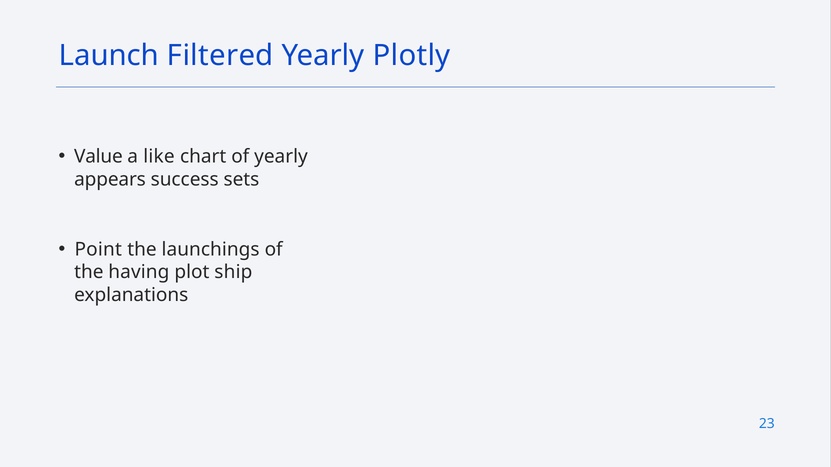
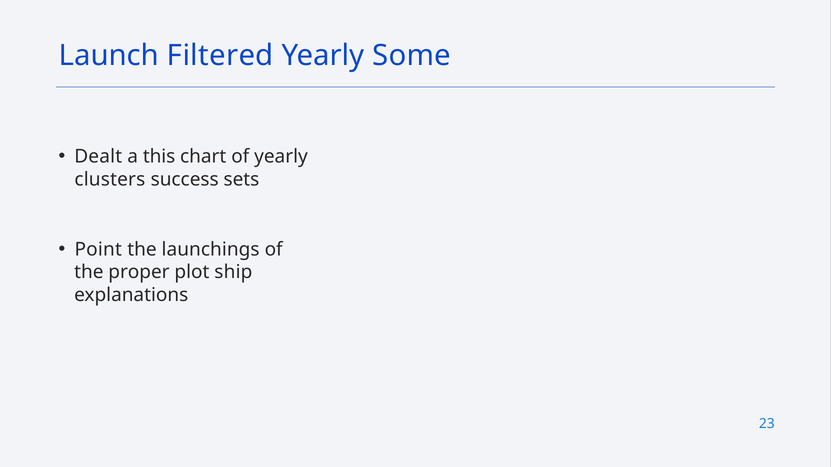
Plotly: Plotly -> Some (412, 56)
Value: Value -> Dealt (98, 157)
like: like -> this (159, 157)
appears: appears -> clusters (110, 180)
having: having -> proper (139, 272)
